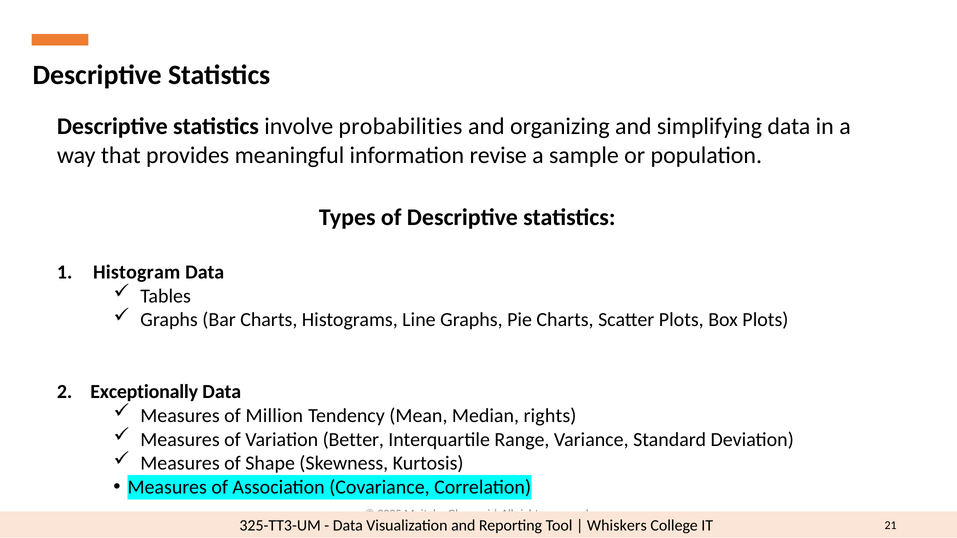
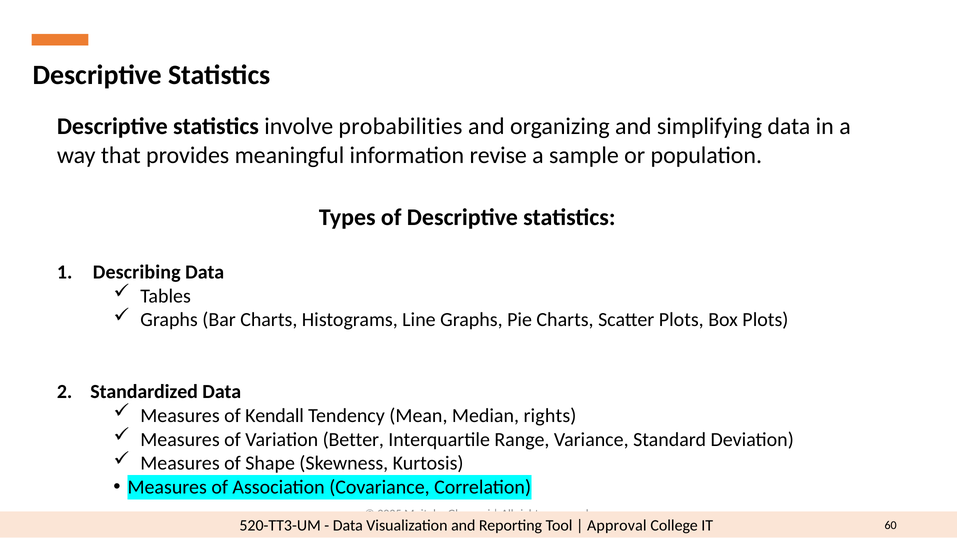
Histogram: Histogram -> Describing (137, 272)
Exceptionally: Exceptionally -> Standardized (144, 392)
Million: Million -> Kendall (275, 416)
325-TT3-UM: 325-TT3-UM -> 520-TT3-UM (280, 526)
Whiskers: Whiskers -> Approval (617, 526)
21: 21 -> 60 (891, 526)
